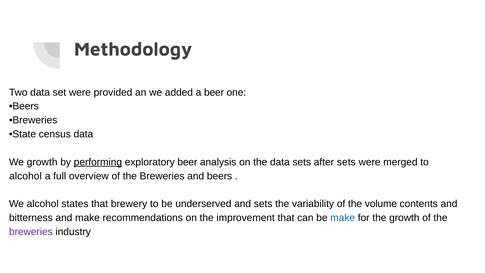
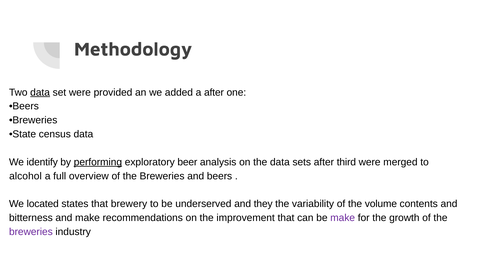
data underline: none -> present (40, 92)
a beer: beer -> after (214, 92)
We growth: growth -> identify (42, 162)
after sets: sets -> third (346, 162)
We alcohol: alcohol -> located (43, 204)
and sets: sets -> they (263, 204)
make colour: blue -> purple (343, 218)
